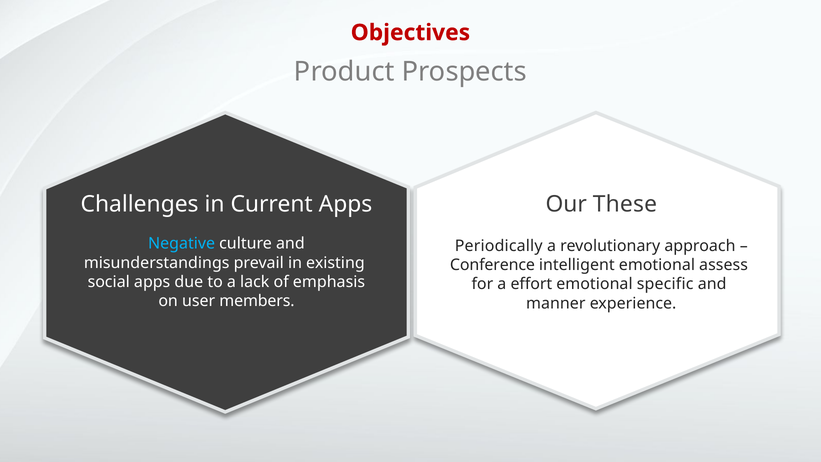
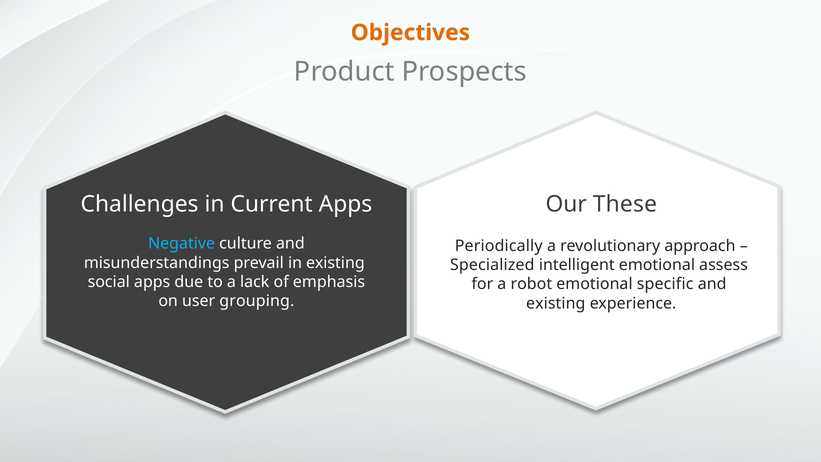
Objectives colour: red -> orange (410, 33)
Conference: Conference -> Specialized (492, 265)
effort: effort -> robot (531, 284)
members: members -> grouping (257, 301)
manner: manner -> existing (556, 303)
